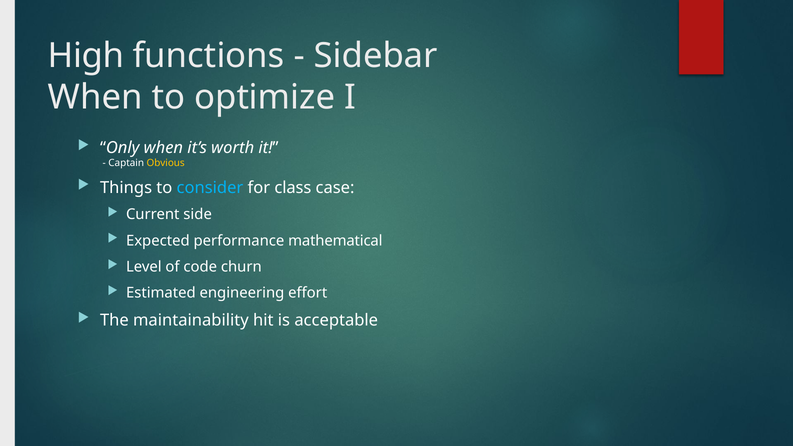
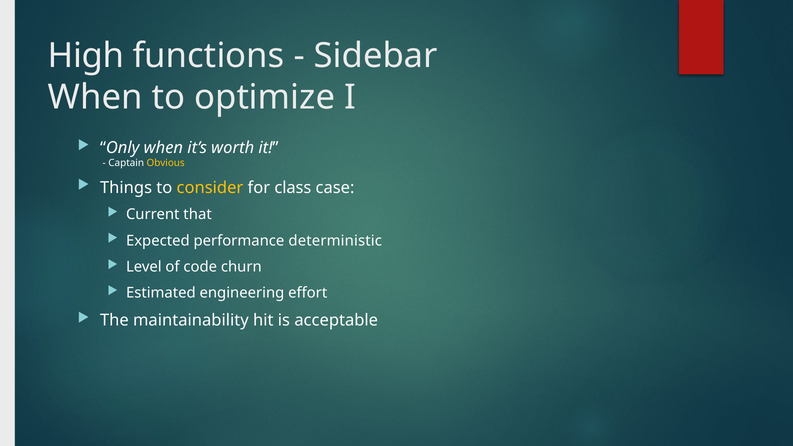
consider colour: light blue -> yellow (210, 188)
side: side -> that (198, 215)
mathematical: mathematical -> deterministic (335, 241)
